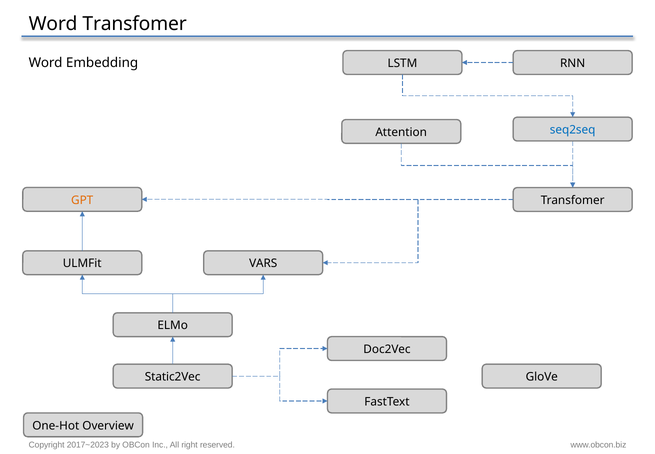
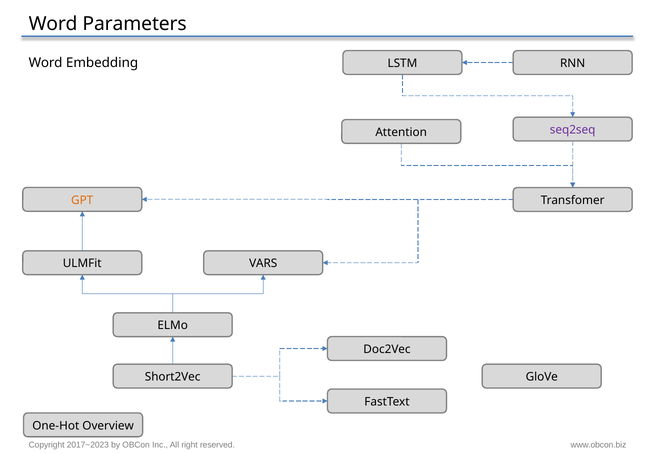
Word Transfomer: Transfomer -> Parameters (135, 24)
seq2seq colour: blue -> purple (573, 130)
Static2Vec: Static2Vec -> Short2Vec (173, 376)
